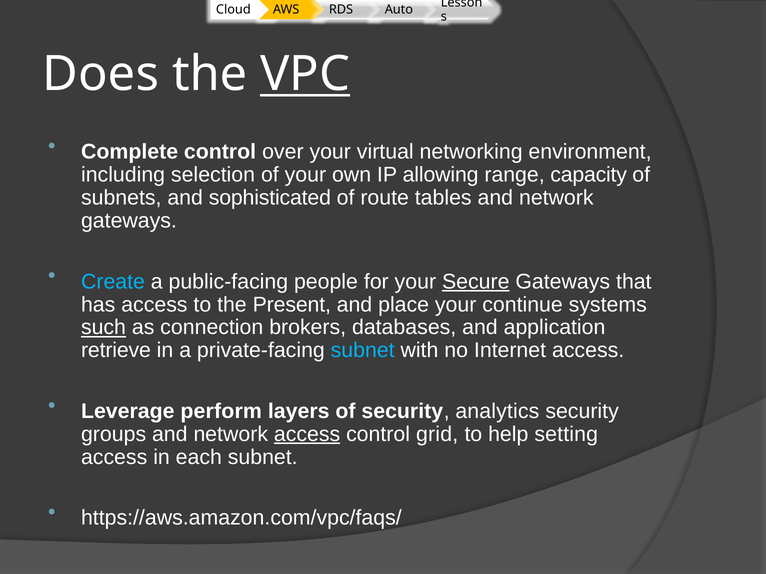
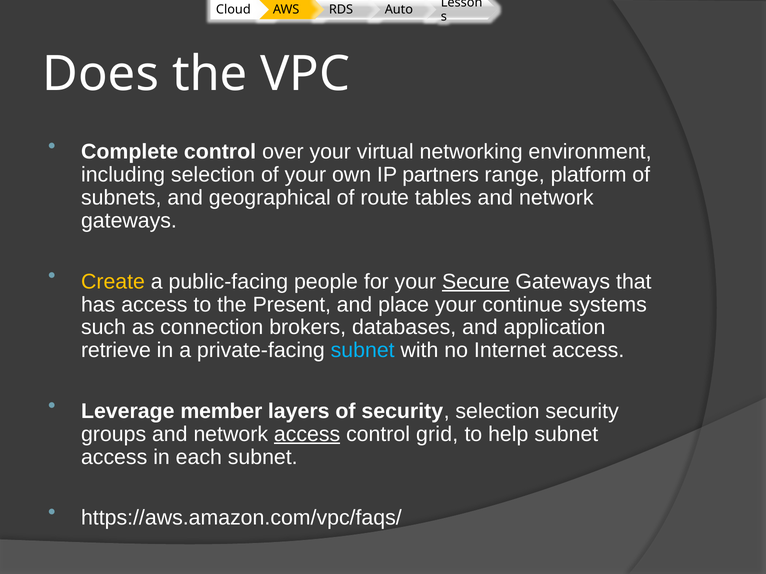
VPC underline: present -> none (305, 74)
allowing: allowing -> partners (441, 175)
capacity: capacity -> platform (589, 175)
sophisticated: sophisticated -> geographical (270, 198)
Create colour: light blue -> yellow (113, 282)
such underline: present -> none (104, 328)
perform: perform -> member (221, 411)
security analytics: analytics -> selection (497, 411)
help setting: setting -> subnet (566, 434)
